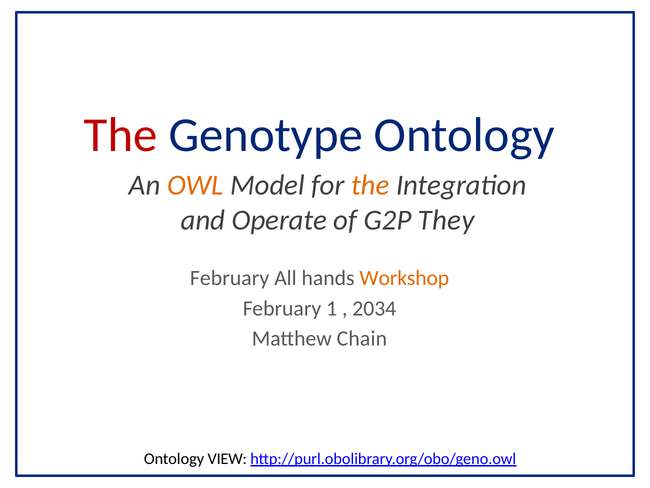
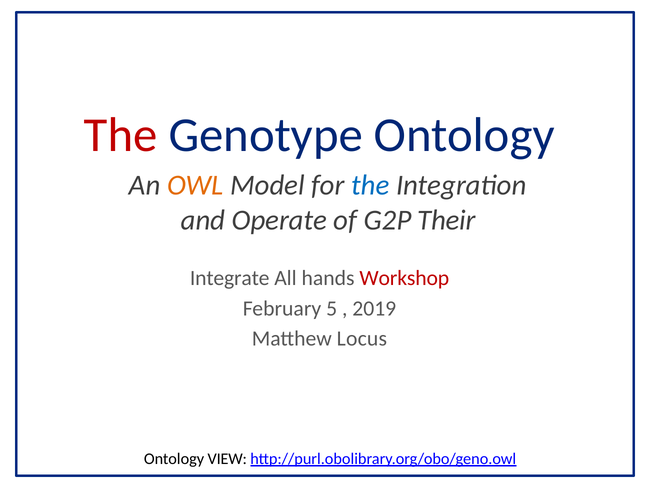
the colour: orange -> blue (370, 185)
They: They -> Their (447, 220)
February: February -> Integrate (230, 278)
Workshop colour: orange -> red (404, 278)
1: 1 -> 5 (332, 308)
2034: 2034 -> 2019 (374, 308)
Chain: Chain -> Locus (362, 338)
